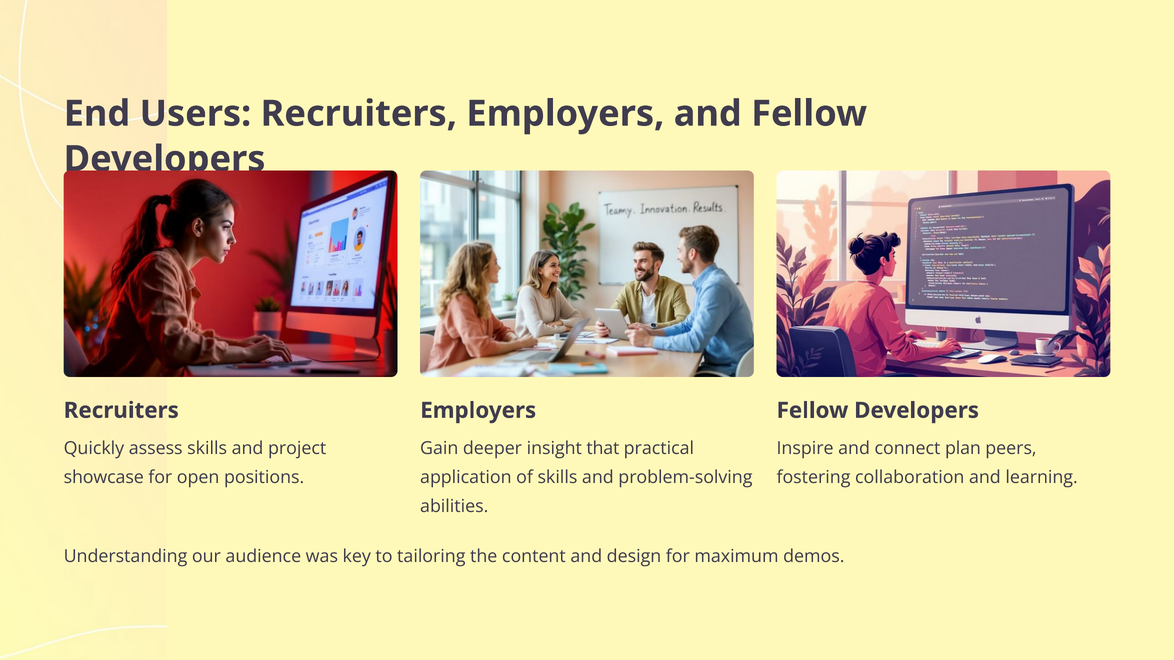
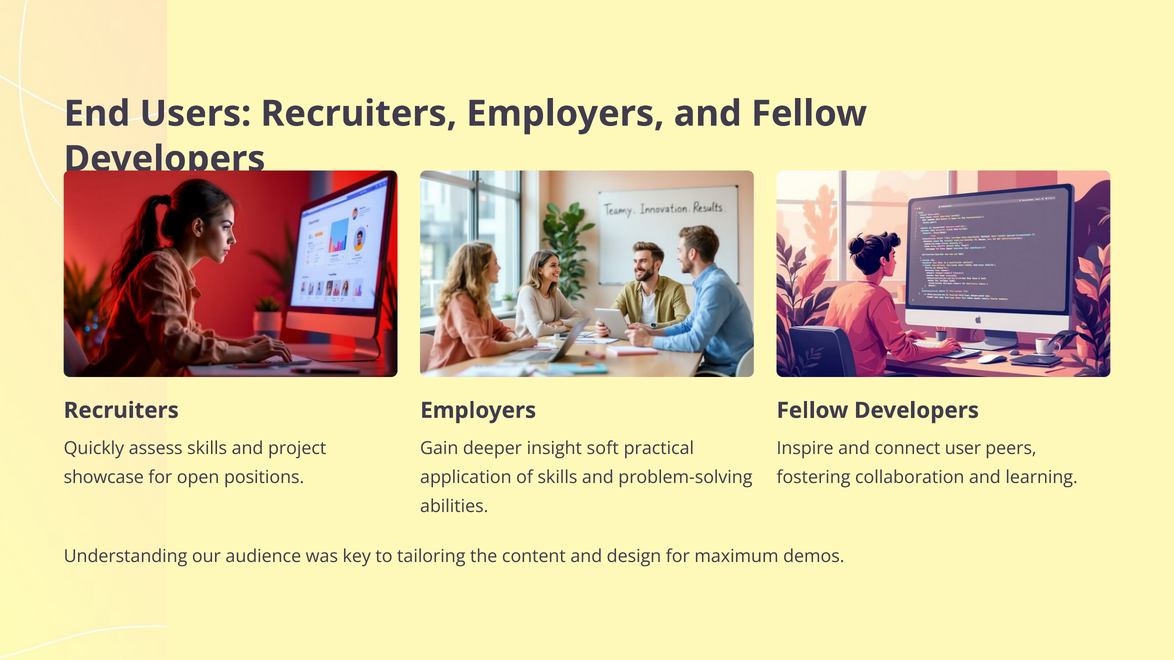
plan: plan -> user (963, 449)
that: that -> soft (603, 449)
